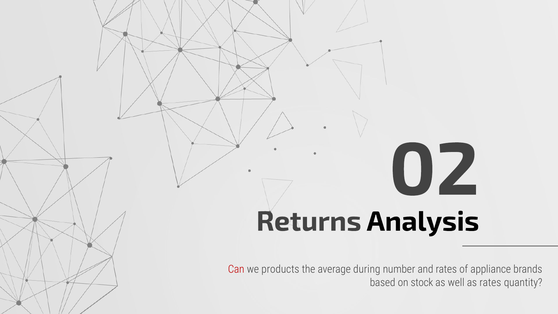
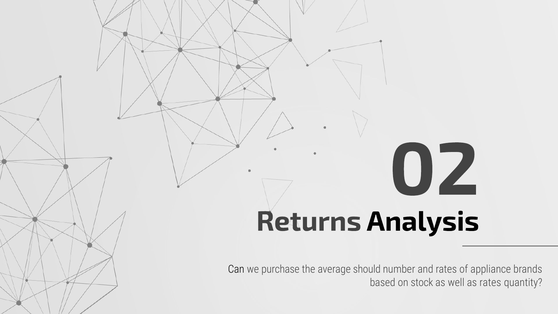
Can colour: red -> black (236, 269)
products: products -> purchase (280, 269)
during: during -> should (367, 269)
